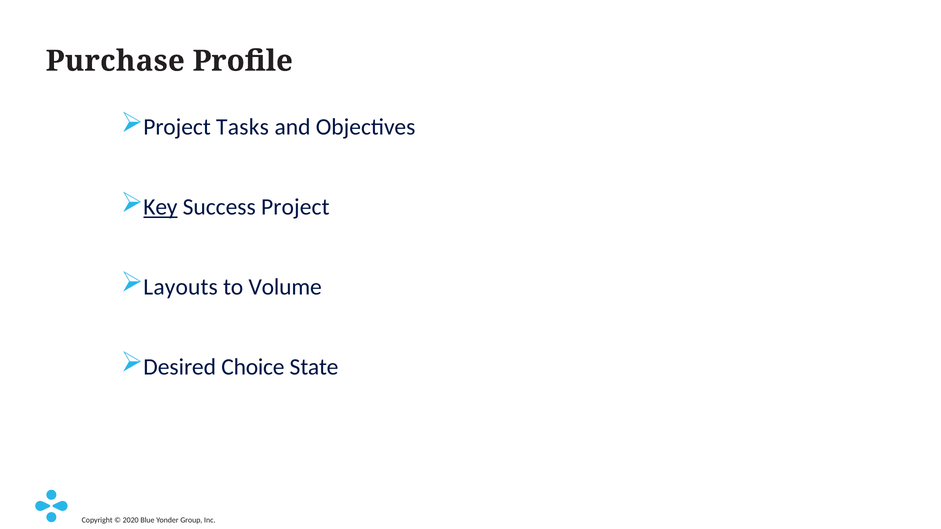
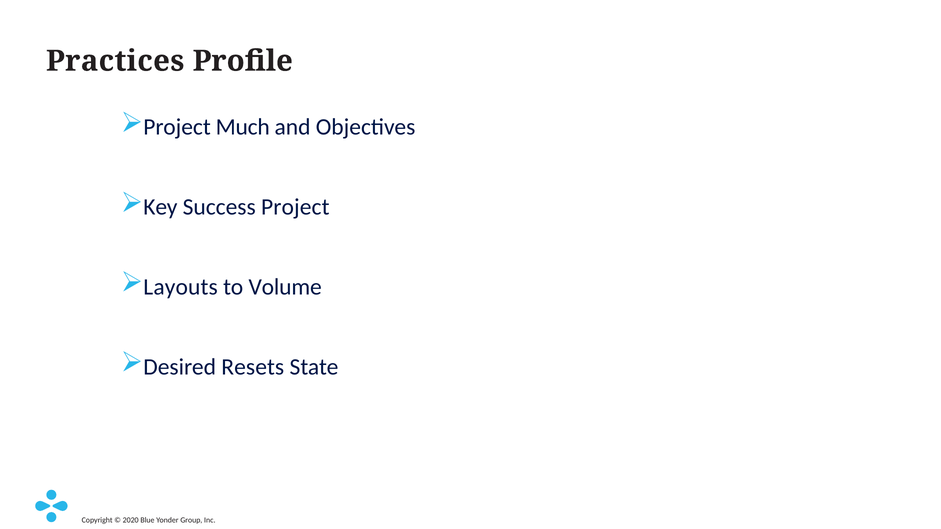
Purchase: Purchase -> Practices (115, 61)
Tasks: Tasks -> Much (243, 127)
Key underline: present -> none (160, 207)
Choice: Choice -> Resets (253, 367)
